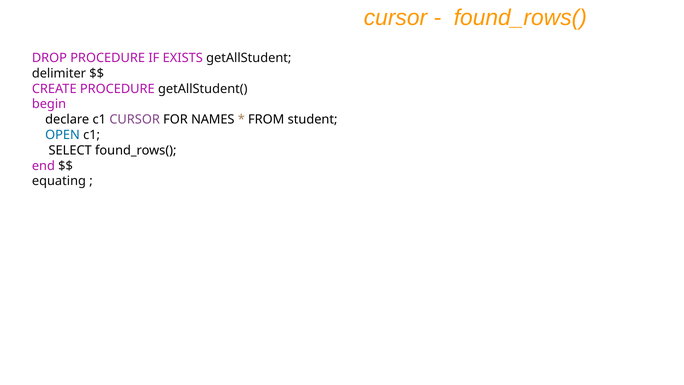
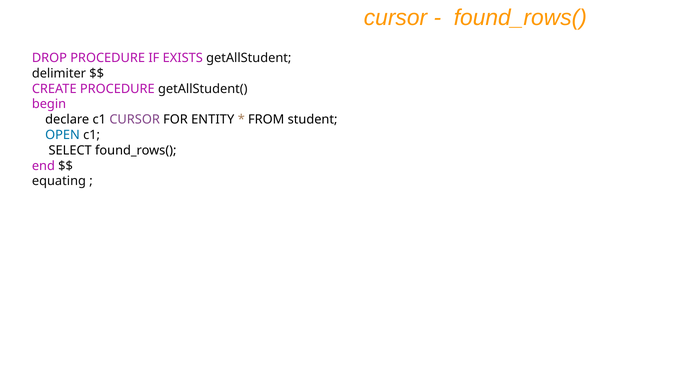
NAMES: NAMES -> ENTITY (213, 120)
